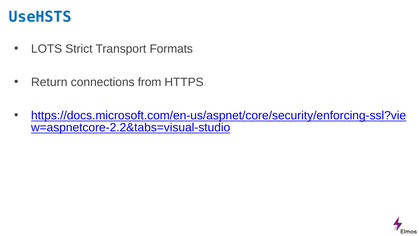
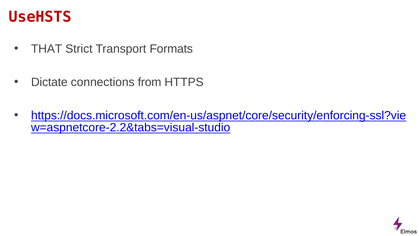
UseHSTS colour: blue -> red (40, 17)
LOTS: LOTS -> THAT (47, 49)
Return: Return -> Dictate (49, 82)
